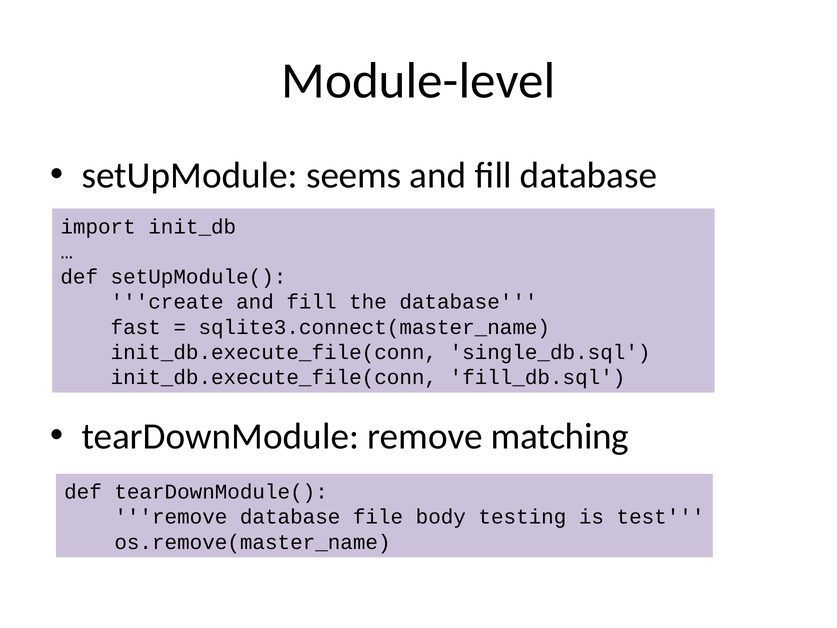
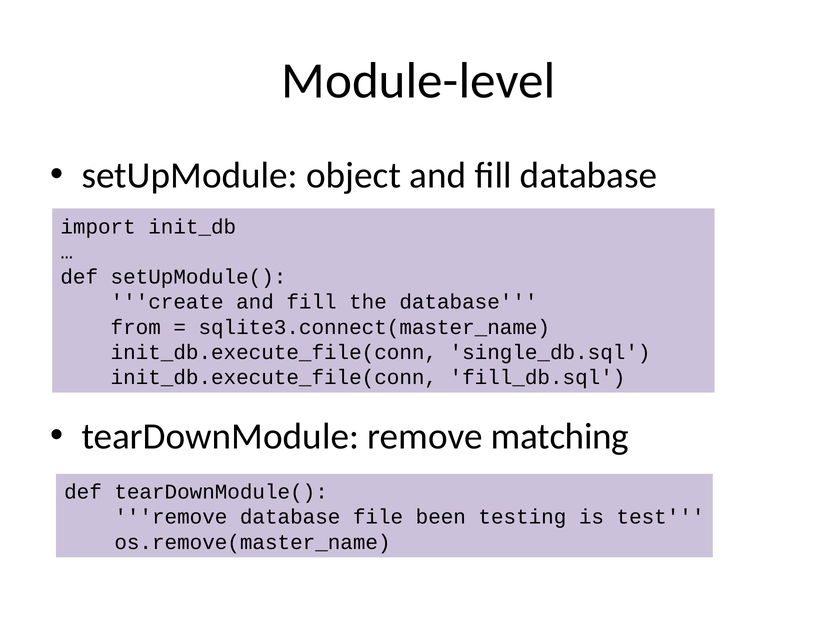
seems: seems -> object (354, 176)
fast: fast -> from (136, 327)
body: body -> been (441, 517)
